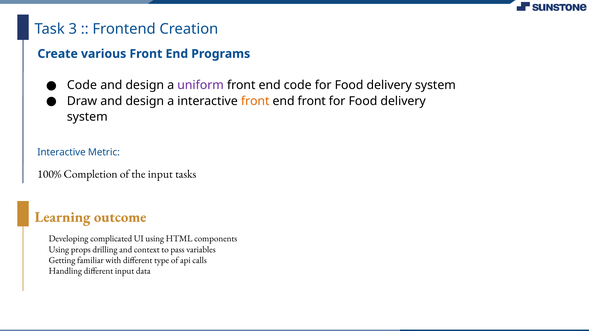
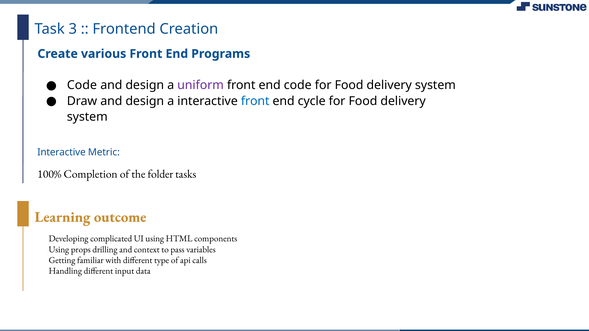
front colour: orange -> blue (255, 101)
end front: front -> cycle (312, 101)
the input: input -> folder (160, 174)
